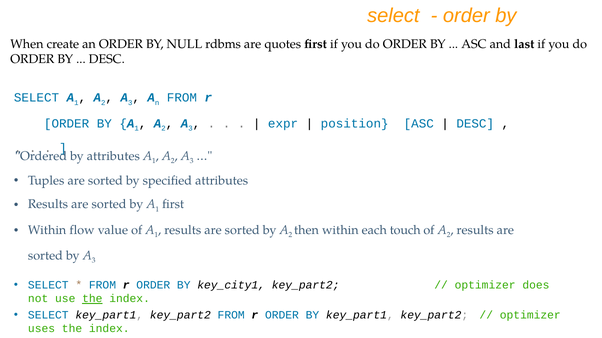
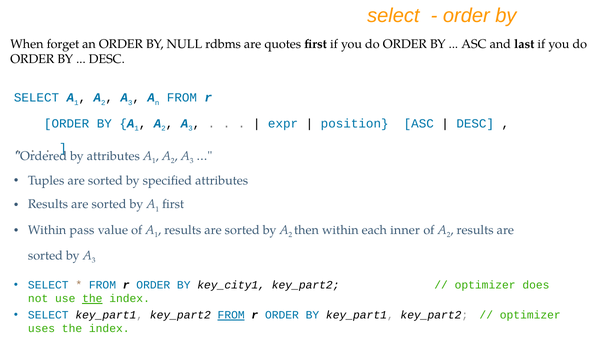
create: create -> forget (63, 44)
flow: flow -> pass (82, 230)
touch: touch -> inner (405, 230)
FROM underline: none -> present (231, 316)
